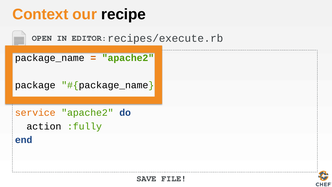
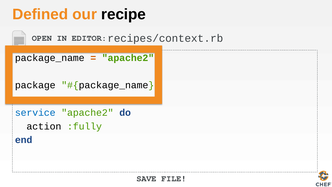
Context: Context -> Defined (40, 14)
recipes/execute.rb: recipes/execute.rb -> recipes/context.rb (165, 38)
service colour: orange -> blue (35, 112)
